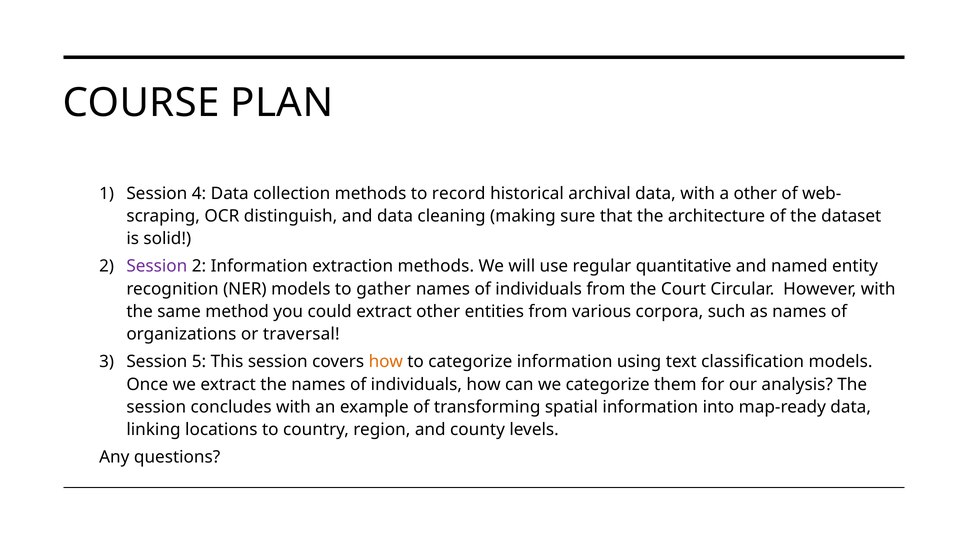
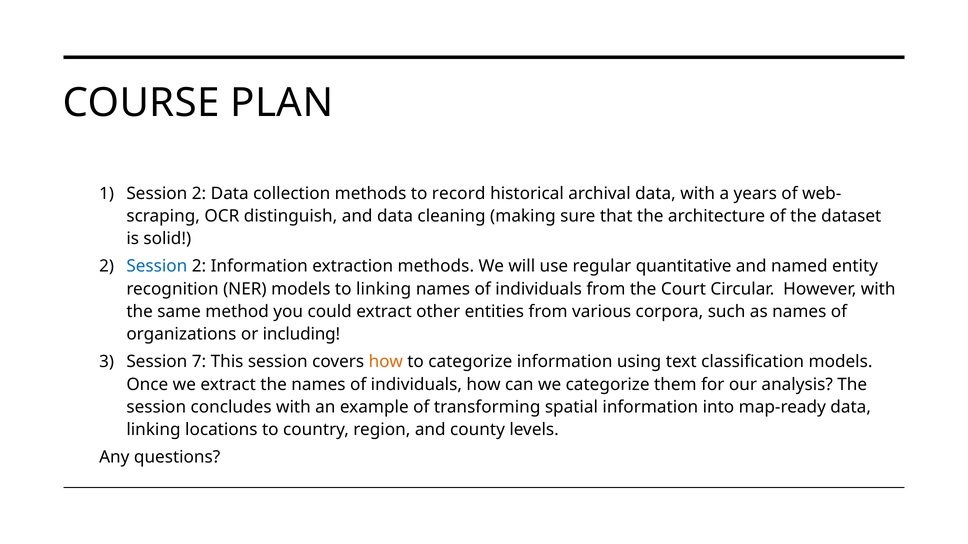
1 Session 4: 4 -> 2 (199, 194)
a other: other -> years (755, 194)
Session colour: purple -> blue (157, 267)
to gather: gather -> linking (384, 289)
traversal: traversal -> including (301, 334)
5: 5 -> 7 (199, 362)
